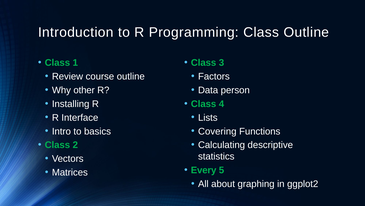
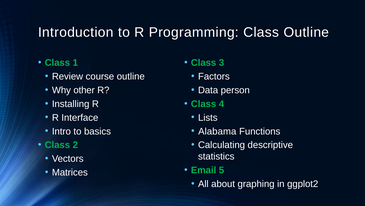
Covering: Covering -> Alabama (217, 131)
Every: Every -> Email (204, 170)
